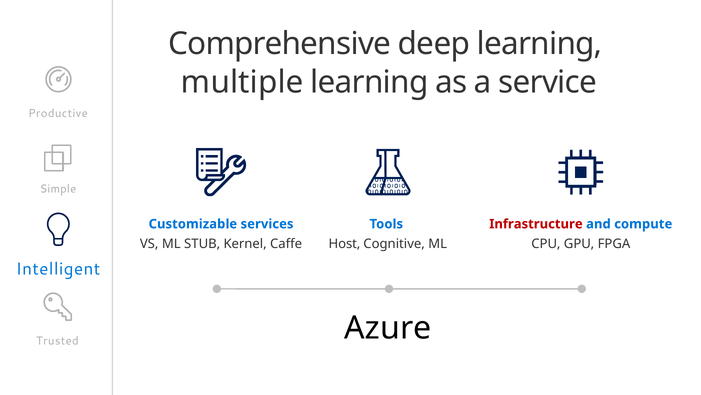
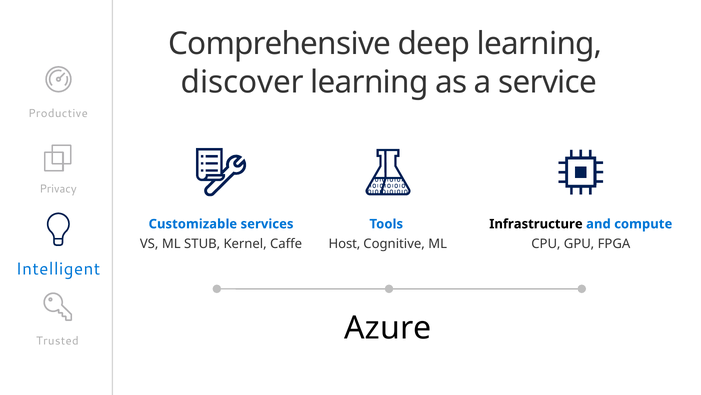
multiple: multiple -> discover (242, 82)
Simple: Simple -> Privacy (58, 189)
Infrastructure colour: red -> black (536, 224)
